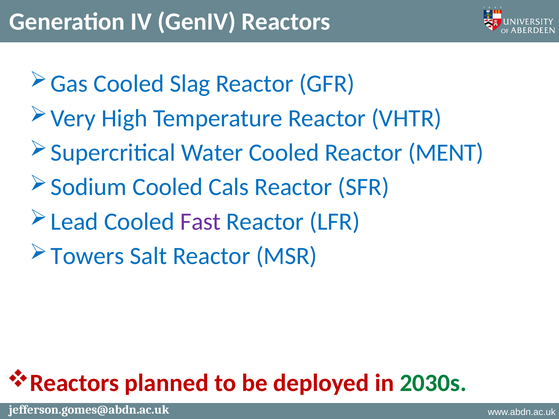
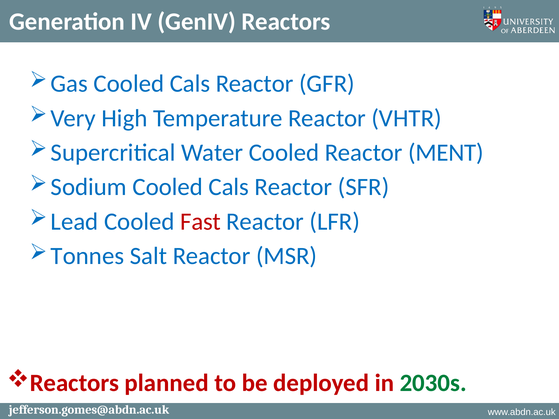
Gas Cooled Slag: Slag -> Cals (190, 84)
Fast colour: purple -> red (201, 222)
Towers: Towers -> Tonnes (87, 256)
